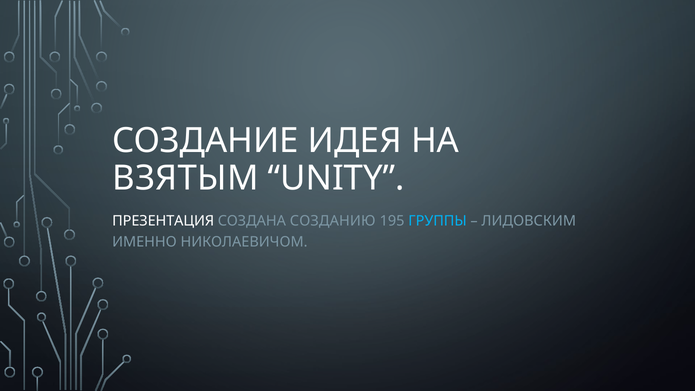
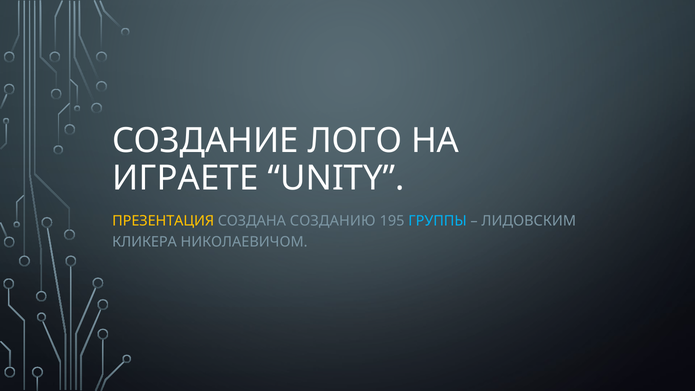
ИДЕЯ: ИДЕЯ -> ЛОГО (355, 141)
ВЗЯТЫМ: ВЗЯТЫМ -> ИГРАЕТЕ (185, 178)
ПРЕЗЕНТАЦИЯ colour: white -> yellow (163, 221)
ИМЕННО: ИМЕННО -> КЛИКЕРА (144, 242)
